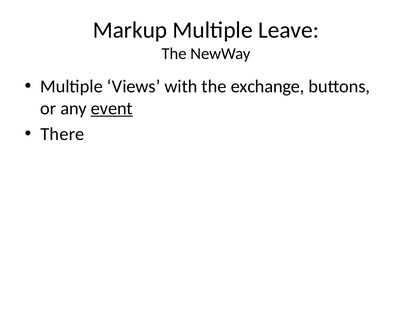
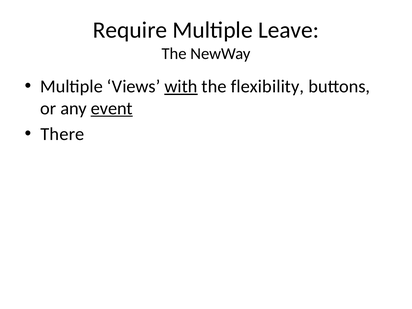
Markup: Markup -> Require (130, 30)
with underline: none -> present (181, 86)
exchange: exchange -> flexibility (267, 86)
